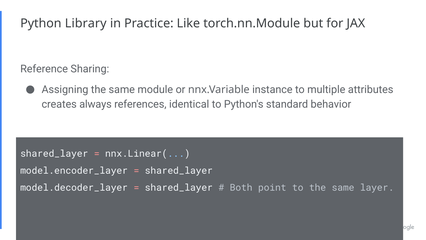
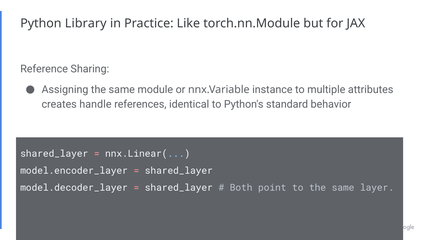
always: always -> handle (95, 104)
